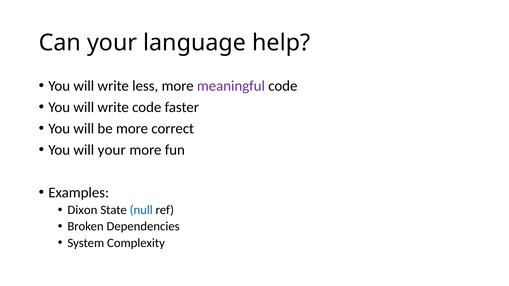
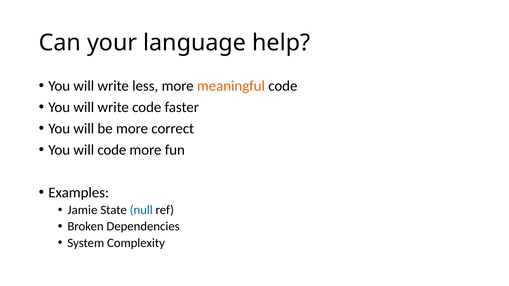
meaningful colour: purple -> orange (231, 86)
will your: your -> code (112, 150)
Dixon: Dixon -> Jamie (82, 210)
